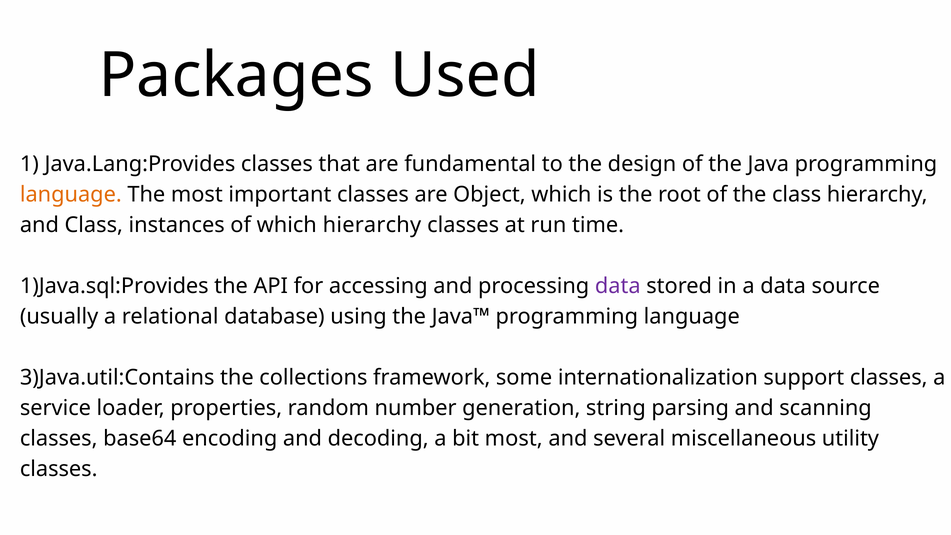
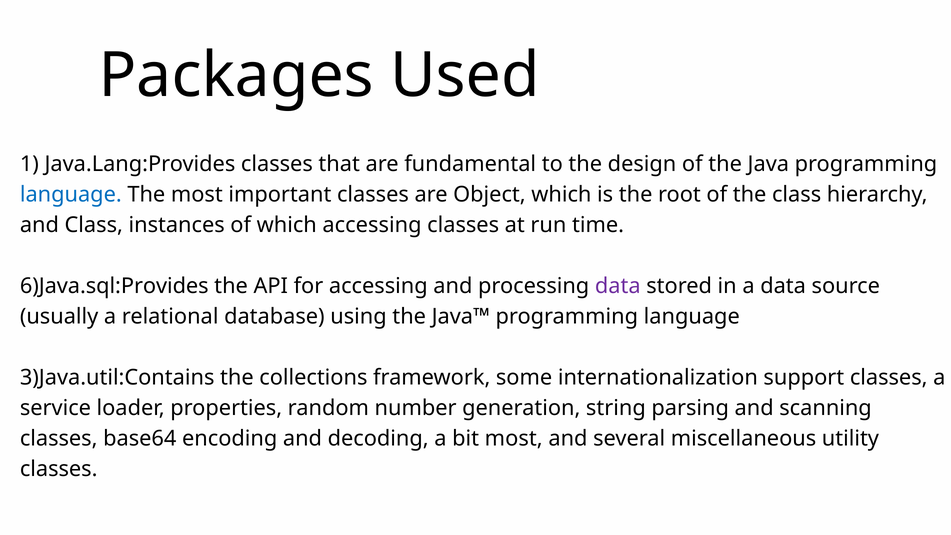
language colour: orange -> blue (71, 194)
which hierarchy: hierarchy -> accessing (372, 225)
1)Java.sql:Provides: 1)Java.sql:Provides -> 6)Java.sql:Provides (114, 286)
